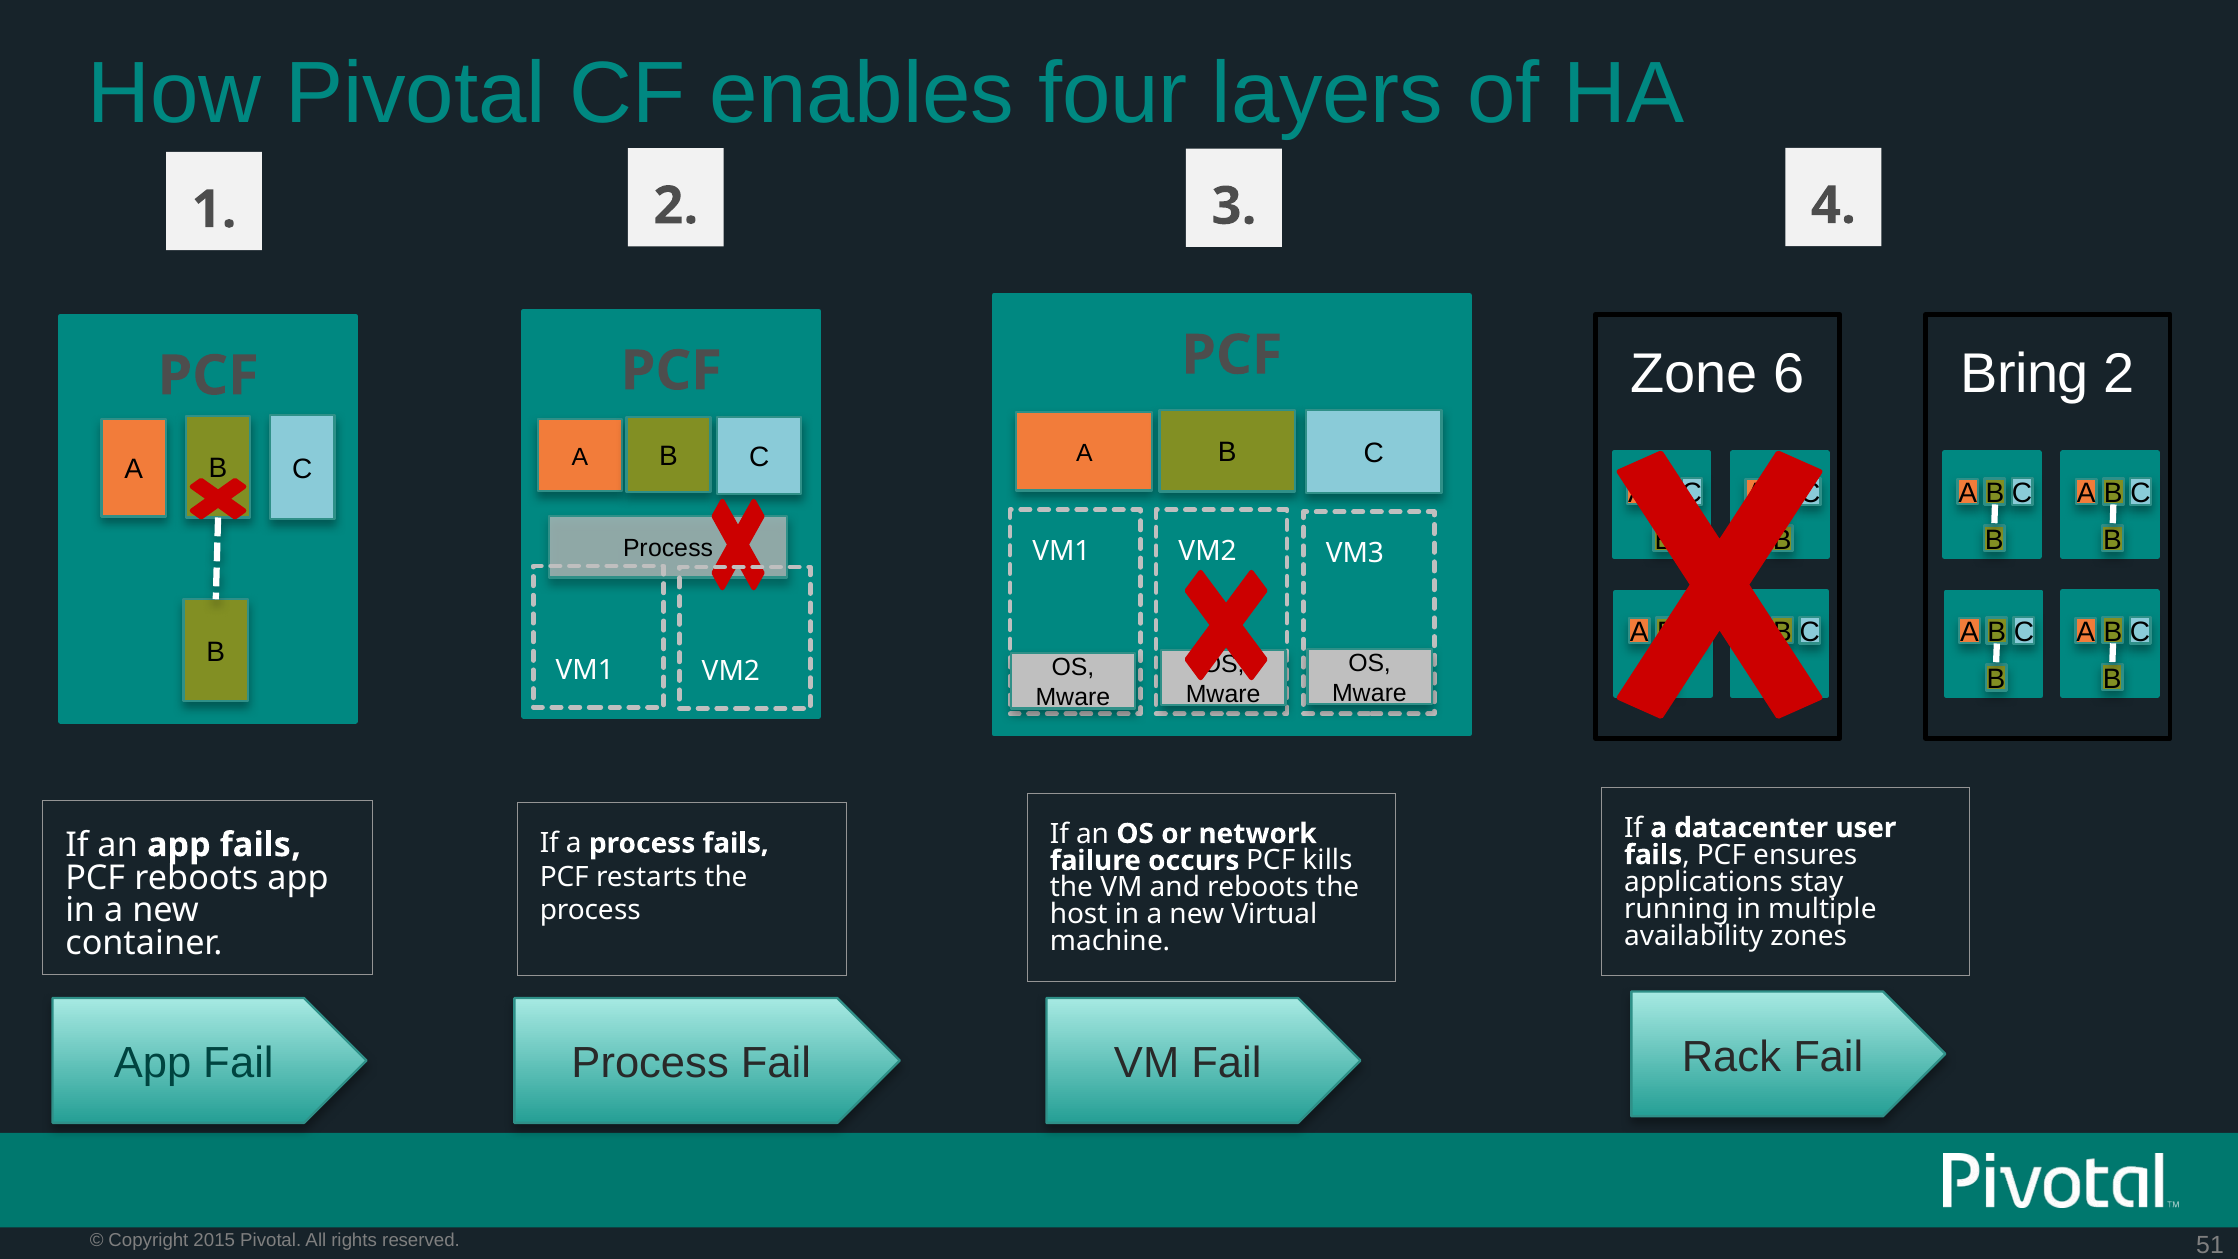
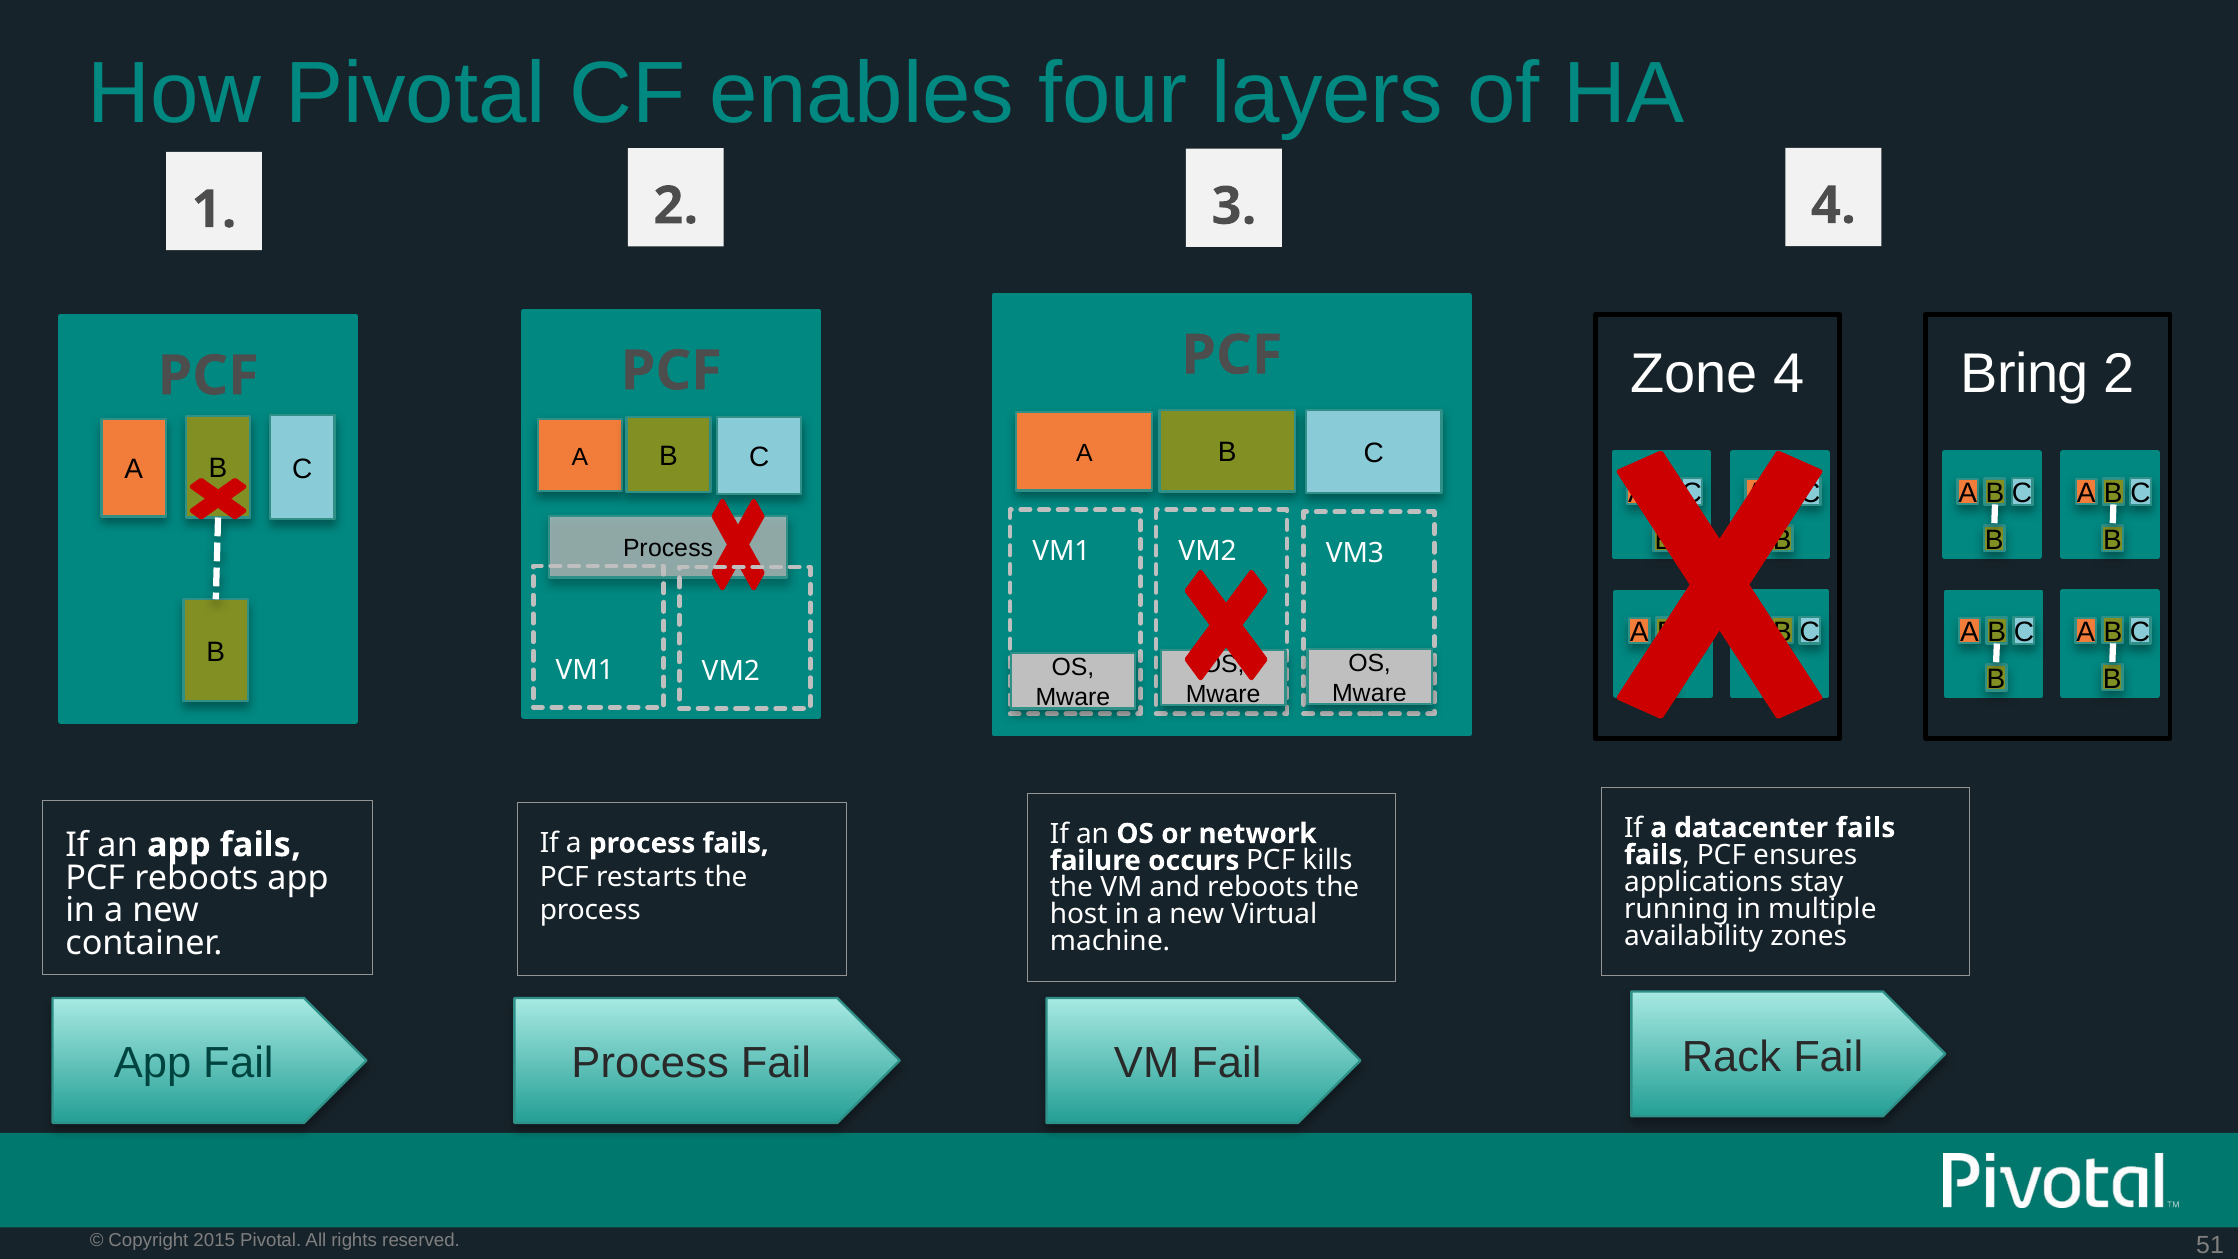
Zone 6: 6 -> 4 (1789, 374)
datacenter user: user -> fails (1866, 828)
